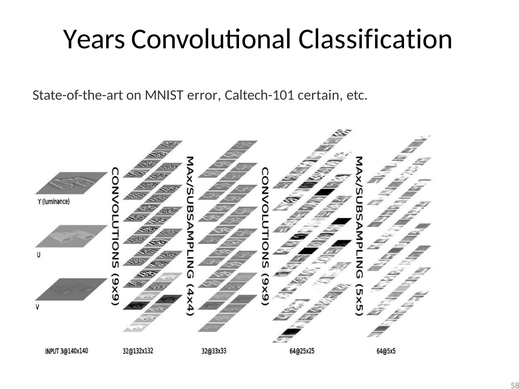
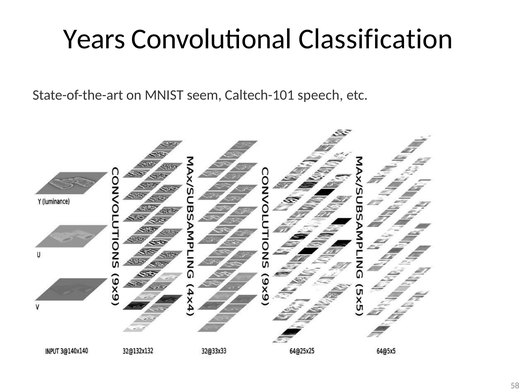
error: error -> seem (204, 95)
certain: certain -> speech (320, 95)
